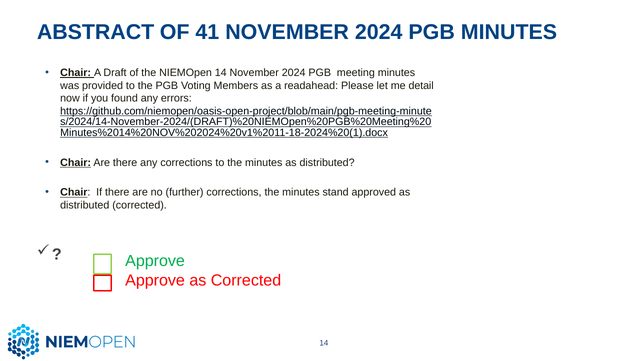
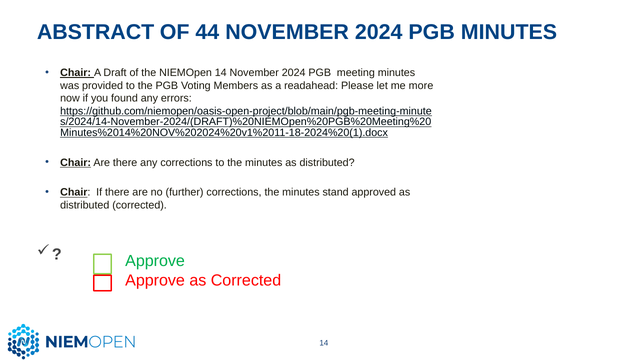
41: 41 -> 44 (207, 32)
detail: detail -> more (421, 86)
